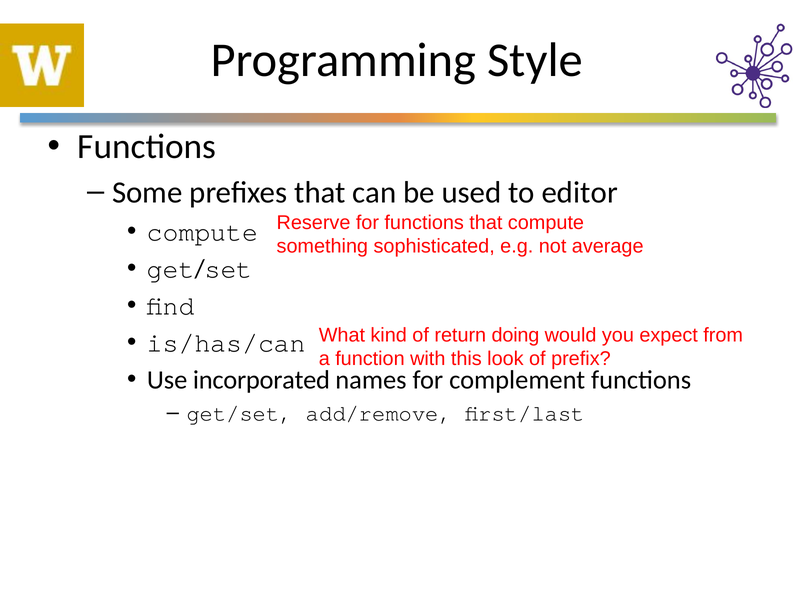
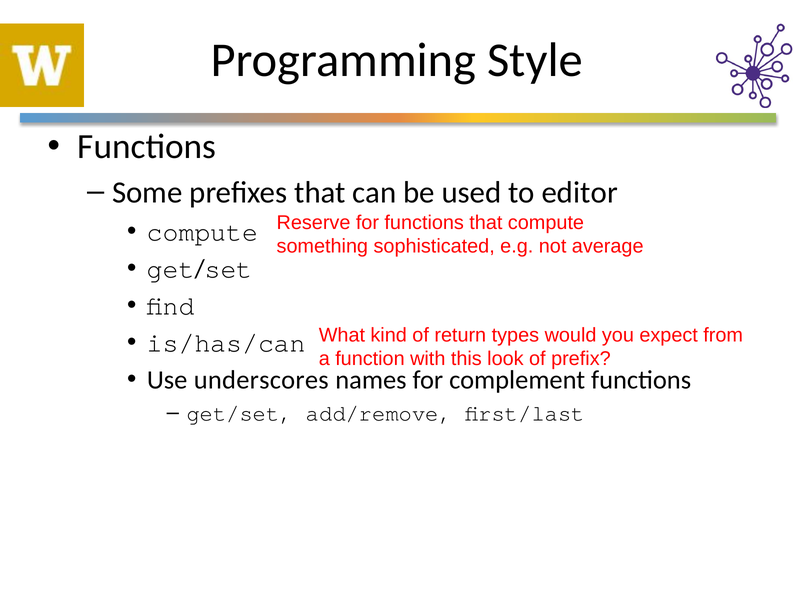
doing: doing -> types (515, 335)
incorporated: incorporated -> underscores (261, 380)
